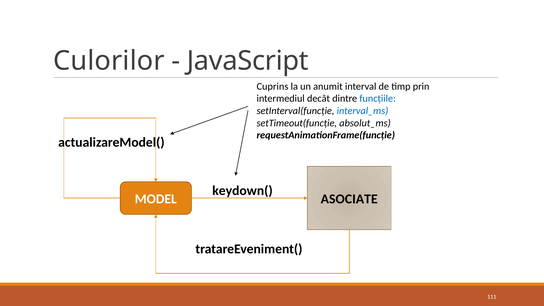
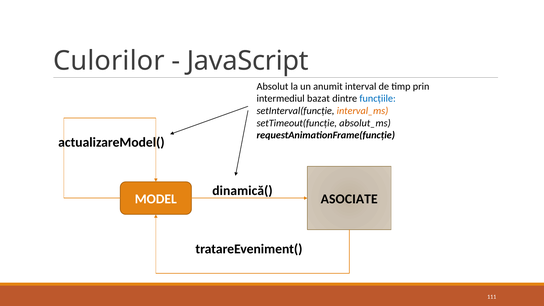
Cuprins: Cuprins -> Absolut (272, 86)
decât: decât -> bazat (318, 99)
interval_ms colour: blue -> orange (362, 111)
keydown(: keydown( -> dinamică( (242, 191)
